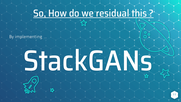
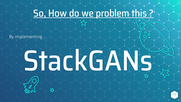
residual: residual -> problem (113, 13)
